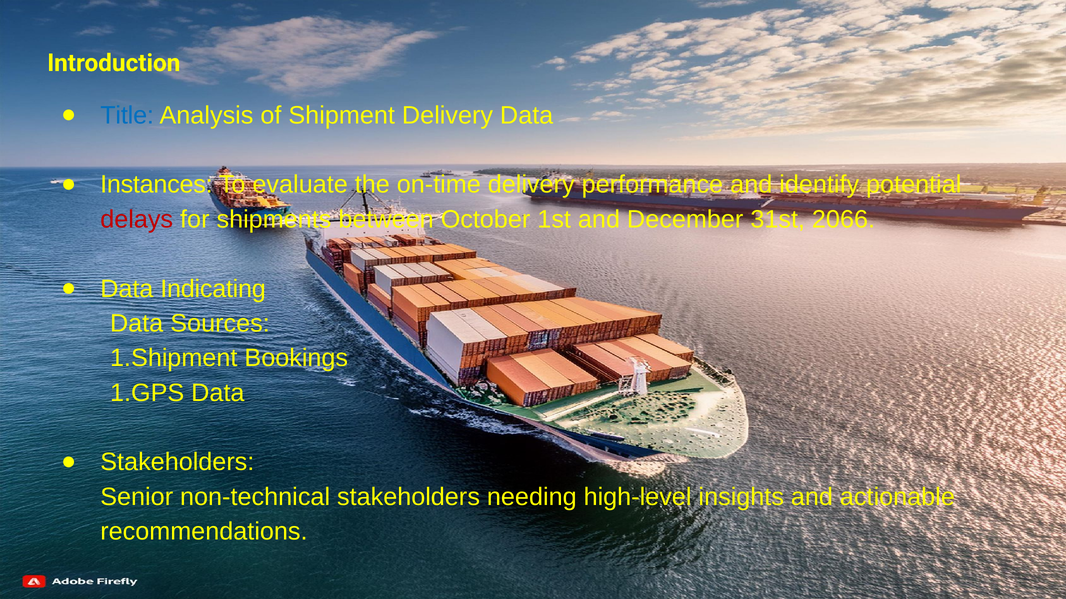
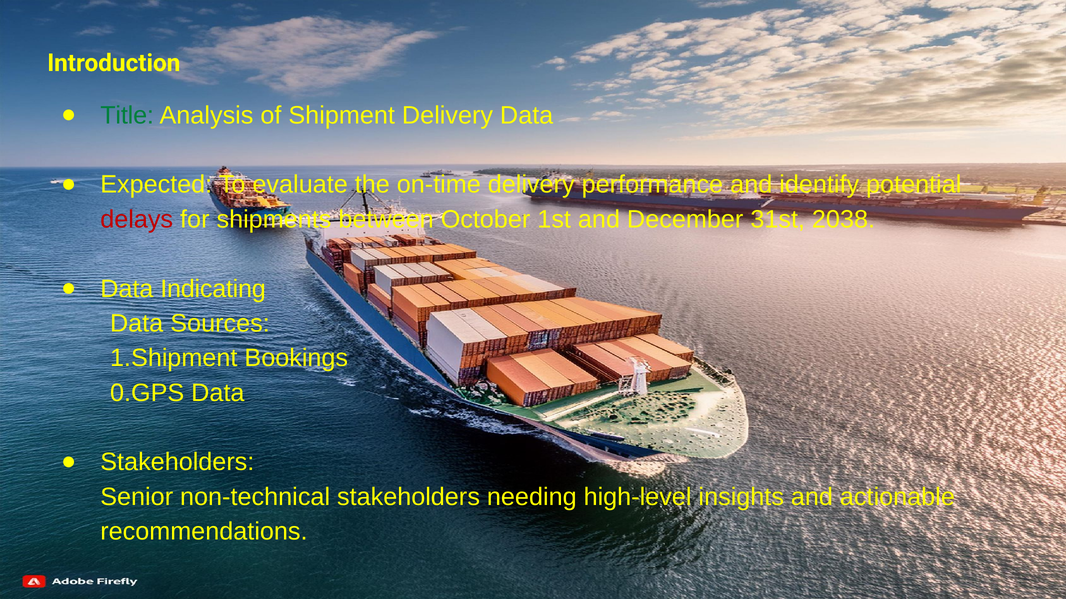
Title colour: blue -> green (127, 115)
Instances: Instances -> Expected (156, 185)
2066: 2066 -> 2038 (844, 220)
1.GPS: 1.GPS -> 0.GPS (147, 393)
